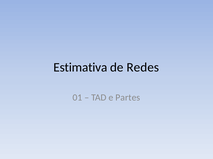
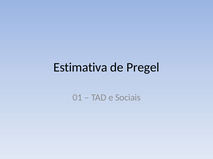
Redes: Redes -> Pregel (143, 68)
Partes: Partes -> Sociais (128, 98)
